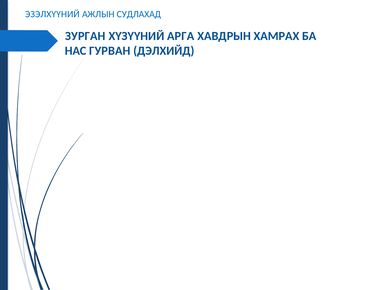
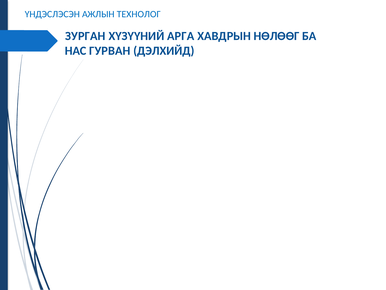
ЭЗЭЛХҮҮНИЙ: ЭЗЭЛХҮҮНИЙ -> ҮНДЭСЛЭСЭН (52, 14)
СУДЛАХАД: СУДЛАХАД -> ТЕХНОЛОГ (139, 14)
ХАМРАХ: ХАМРАХ -> НӨЛӨӨГ (277, 36)
